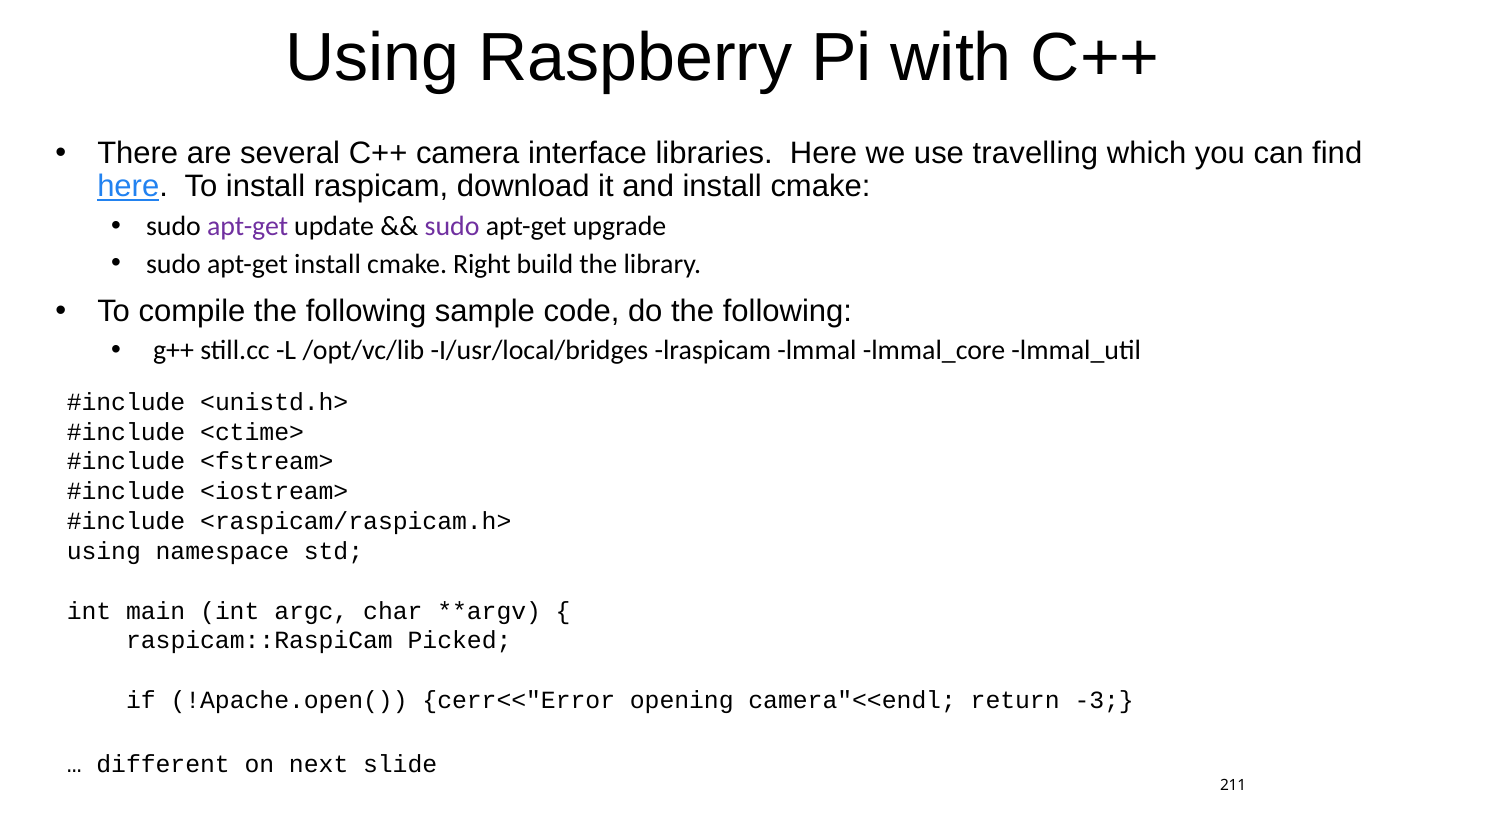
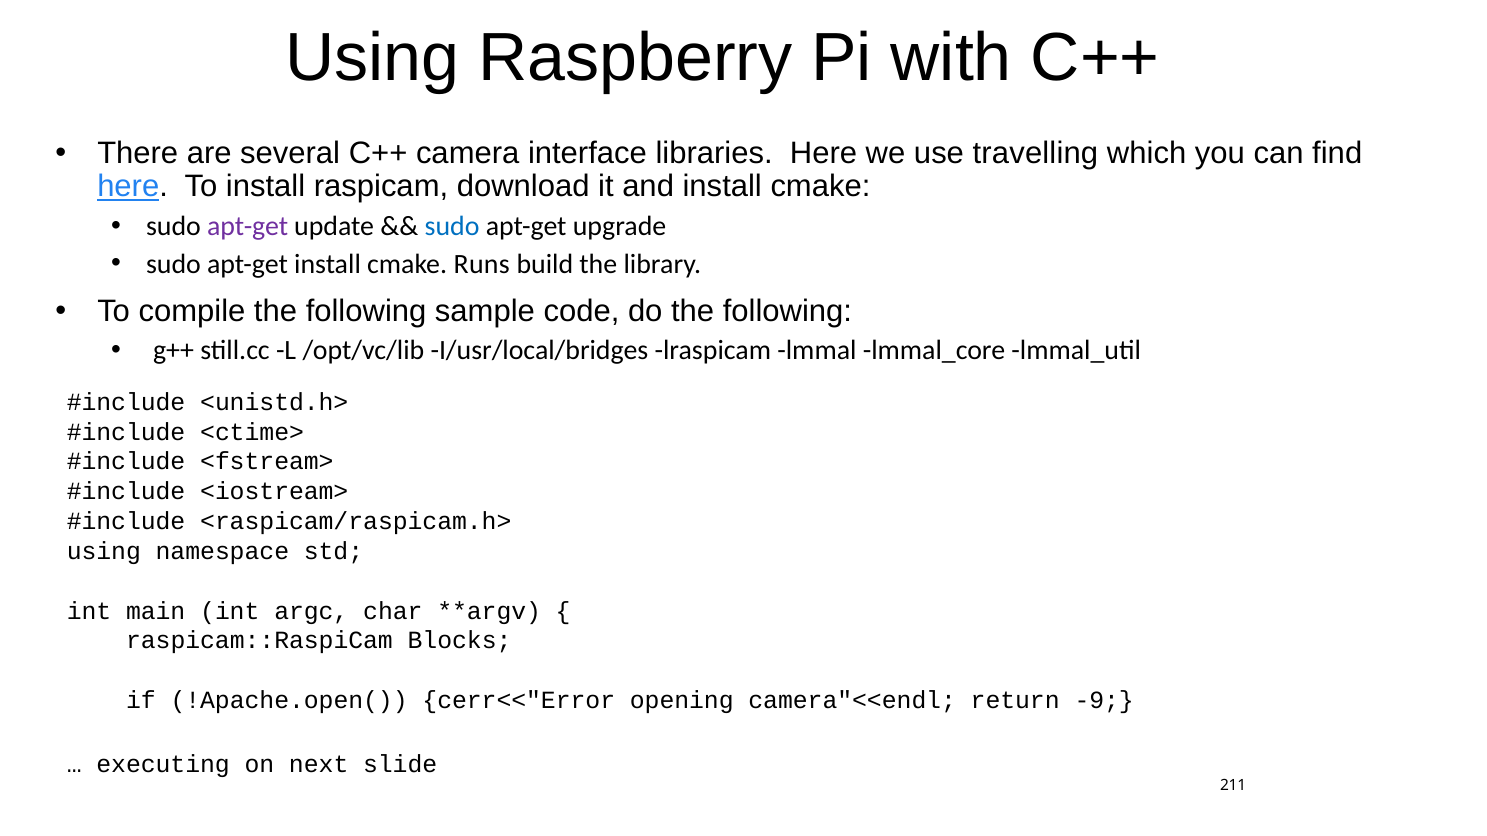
sudo colour: purple -> blue (452, 226)
Right: Right -> Runs (482, 264)
Picked: Picked -> Blocks (460, 641)
-3: -3 -> -9 (1104, 701)
different: different -> executing (163, 765)
